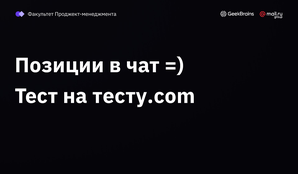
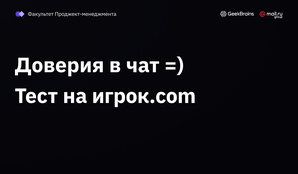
Позиции: Позиции -> Доверия (59, 65)
тесту.com: тесту.com -> игрок.com (144, 96)
